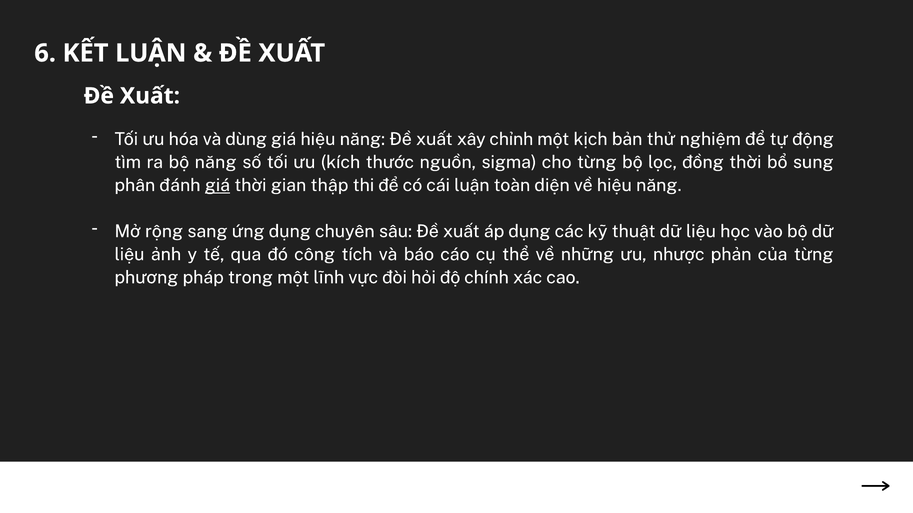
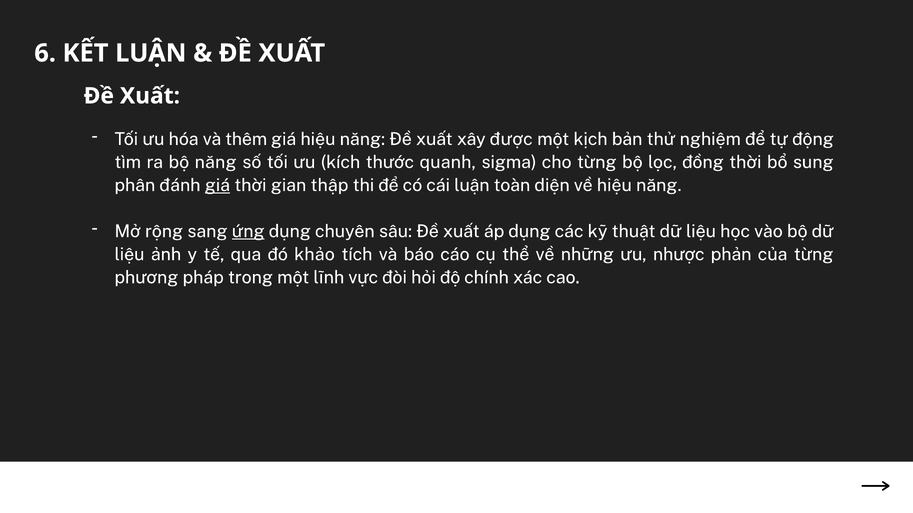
dùng: dùng -> thêm (246, 139)
chỉnh: chỉnh -> được (511, 139)
nguồn: nguồn -> quanh (448, 162)
ứng underline: none -> present (248, 232)
công: công -> khảo (314, 255)
